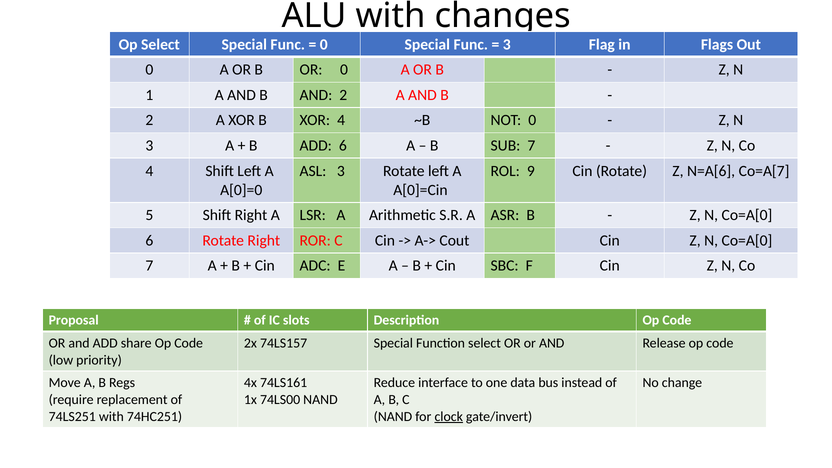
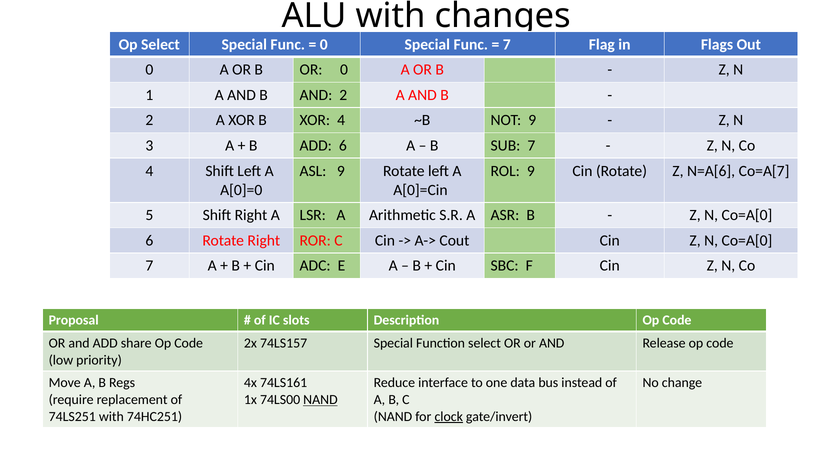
3: 3 -> 7 (507, 44)
NOT 0: 0 -> 9 (532, 120)
ASL 3: 3 -> 9 (341, 171)
NAND underline: none -> present (320, 400)
